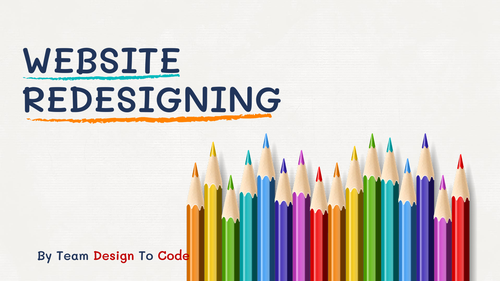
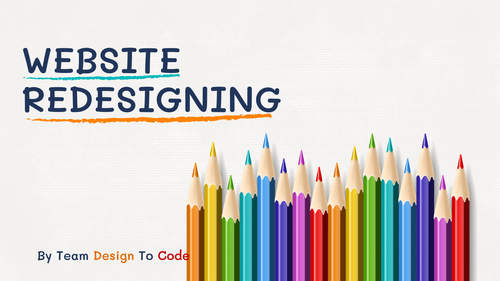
Design colour: red -> orange (114, 256)
